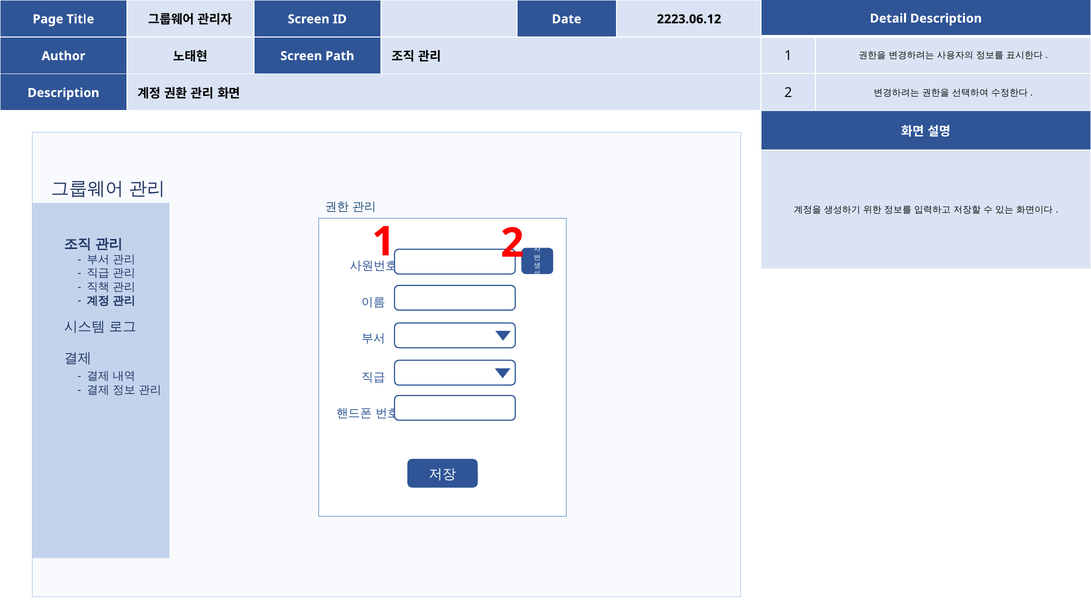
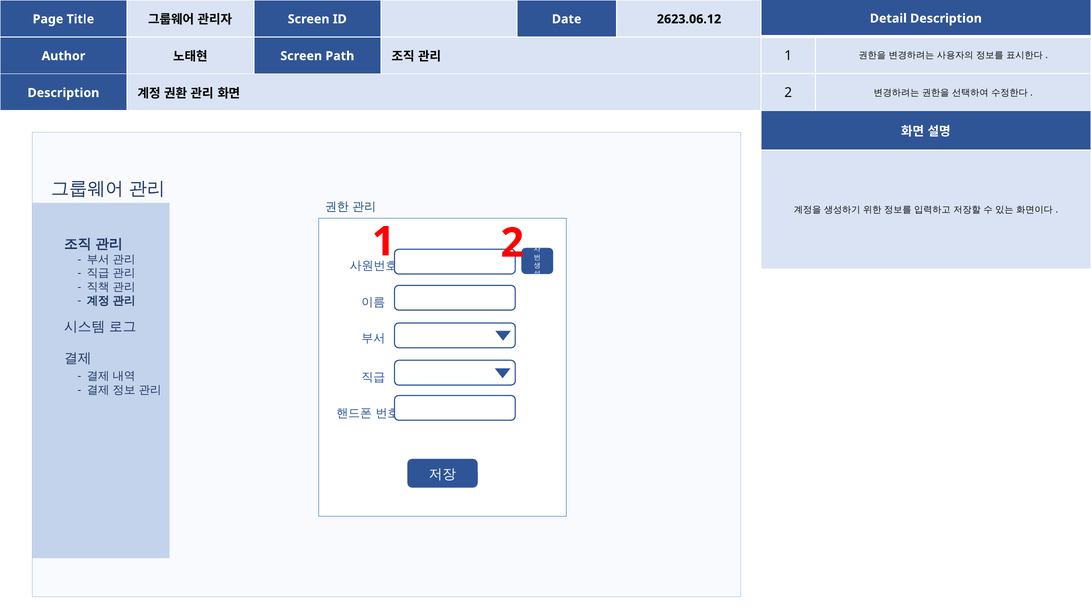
2223.06.12: 2223.06.12 -> 2623.06.12 (689, 19)
